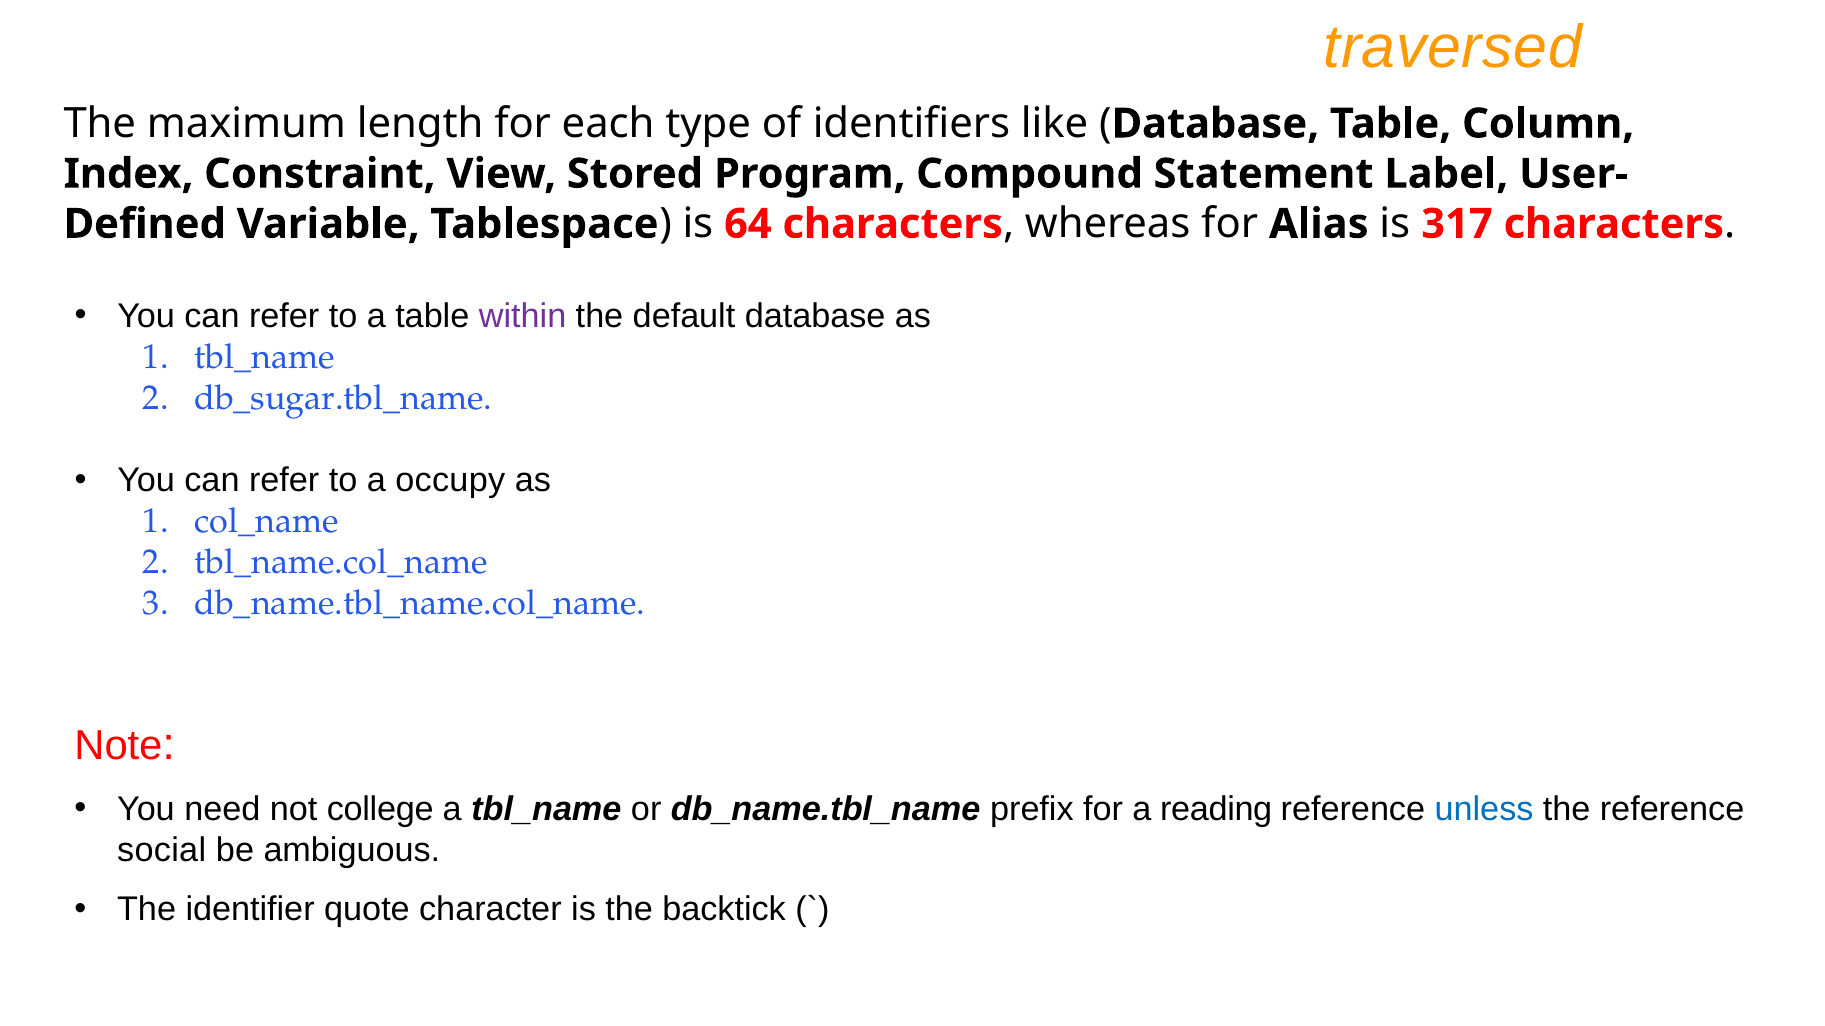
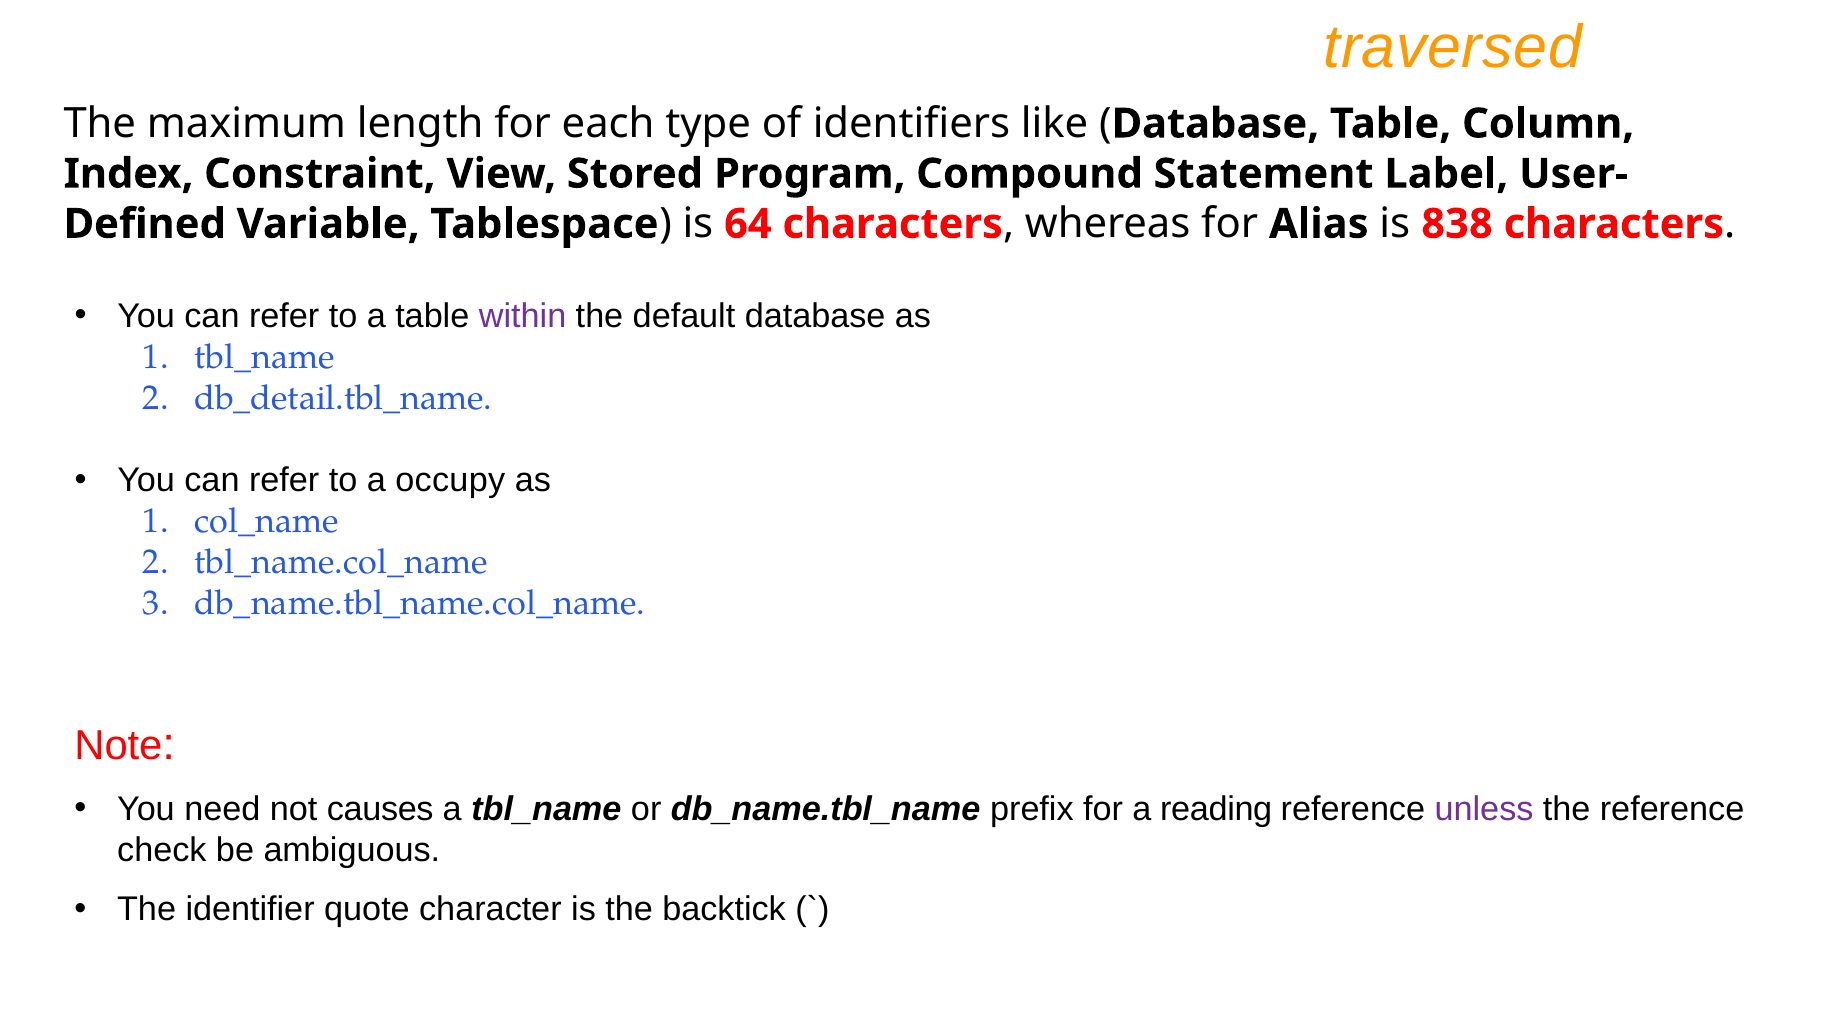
317: 317 -> 838 (1457, 224)
db_sugar.tbl_name: db_sugar.tbl_name -> db_detail.tbl_name (343, 399)
college: college -> causes (380, 810)
unless colour: blue -> purple (1484, 810)
social: social -> check (162, 851)
